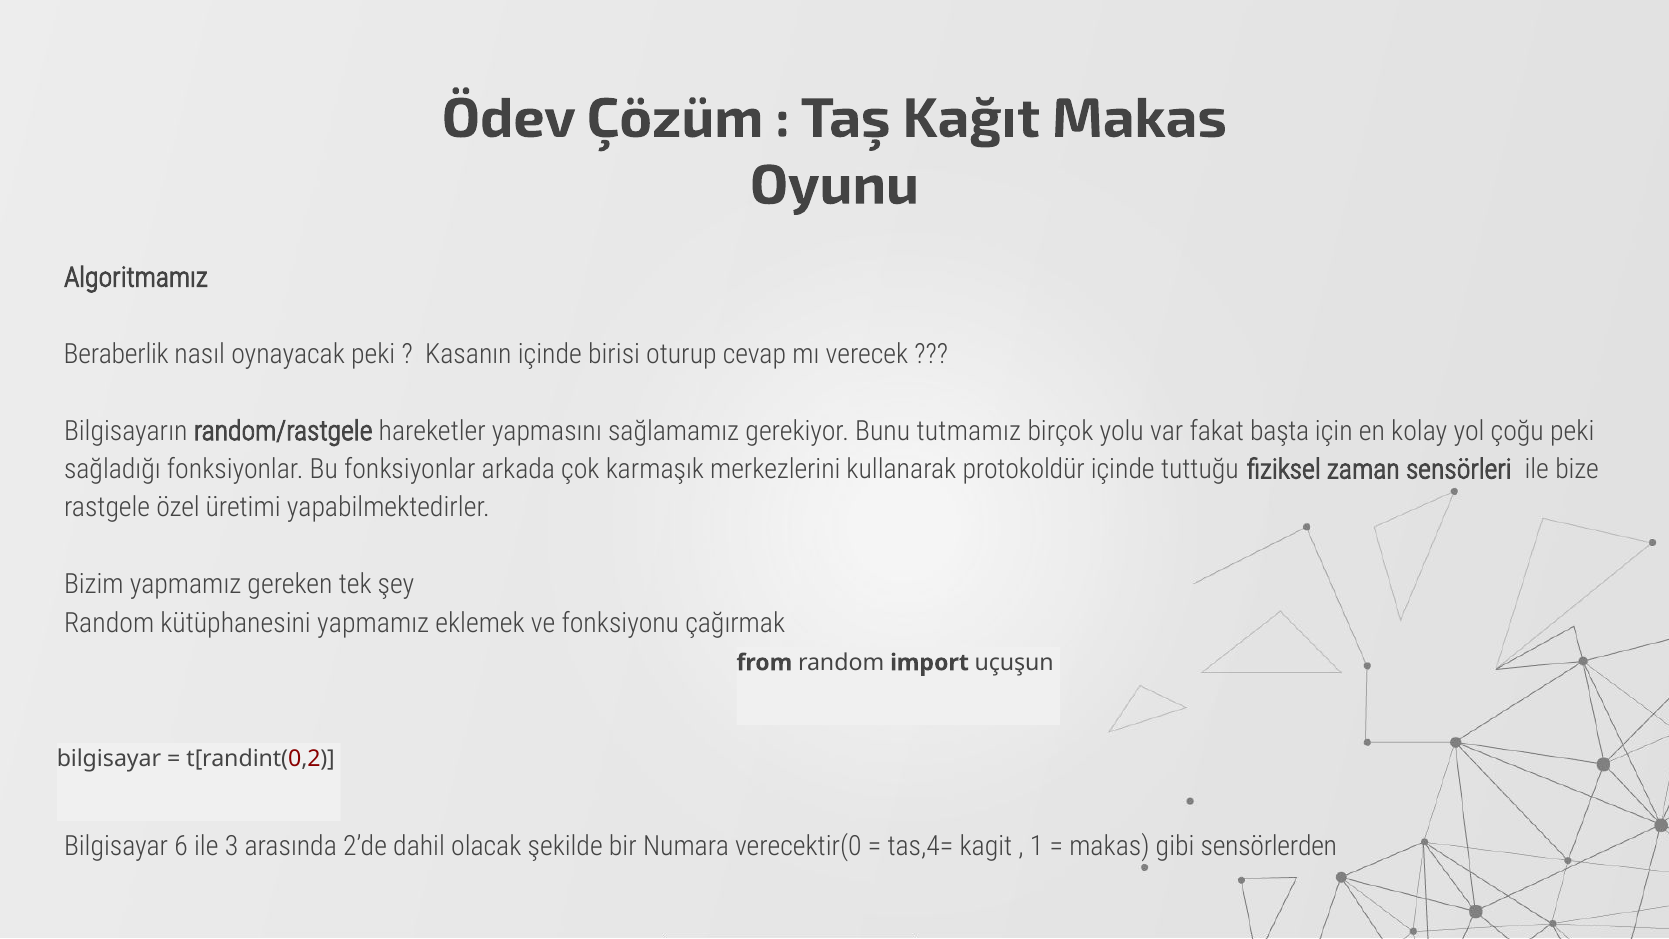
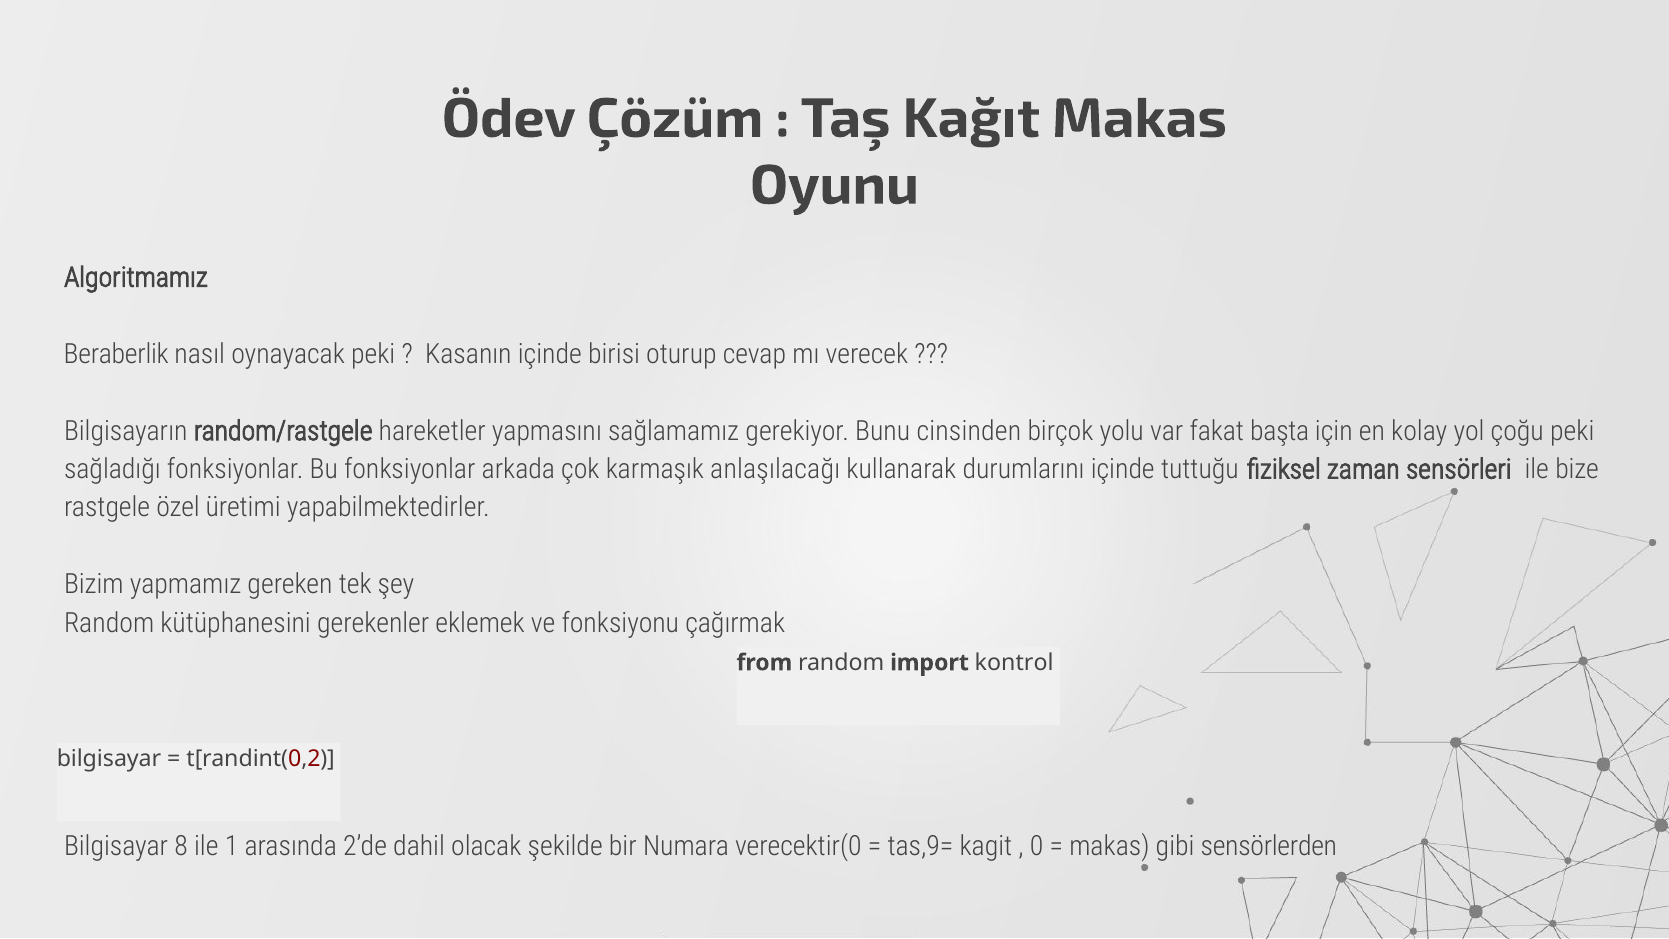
tutmamız: tutmamız -> cinsinden (969, 431)
merkezlerini: merkezlerini -> anlaşılacağı (775, 469)
protokoldür: protokoldür -> durumlarını (1024, 469)
kütüphanesini yapmamız: yapmamız -> gerekenler (373, 623)
uçuşun: uçuşun -> kontrol (1014, 663)
6: 6 -> 8 (181, 847)
3: 3 -> 1 (232, 847)
tas,4=: tas,4= -> tas,9= (920, 847)
1: 1 -> 0 (1037, 847)
